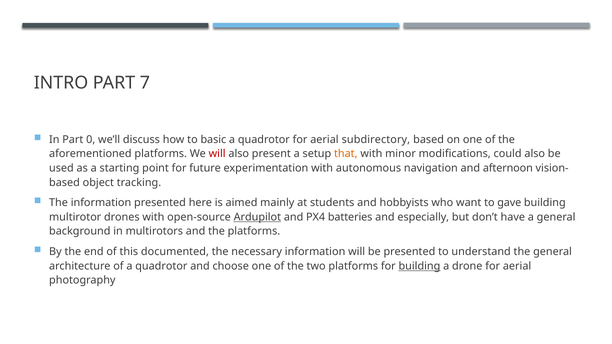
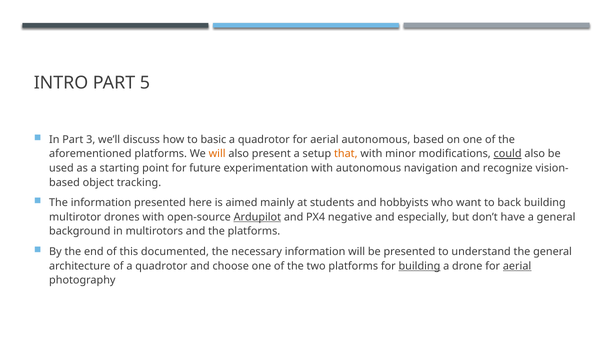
7: 7 -> 5 (145, 83)
0: 0 -> 3 (91, 140)
aerial subdirectory: subdirectory -> autonomous (376, 140)
will colour: red -> orange (217, 154)
could underline: none -> present (508, 154)
afternoon: afternoon -> recognize (508, 168)
gave: gave -> back (509, 203)
batteries: batteries -> negative (350, 217)
aerial underline: none -> present (517, 266)
